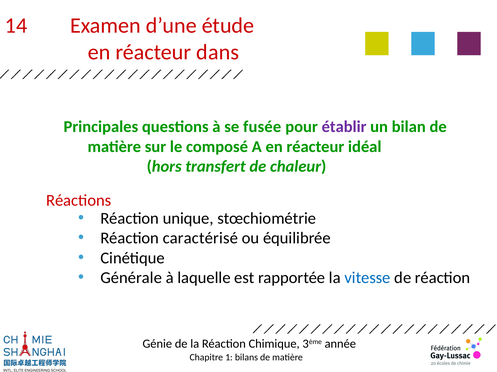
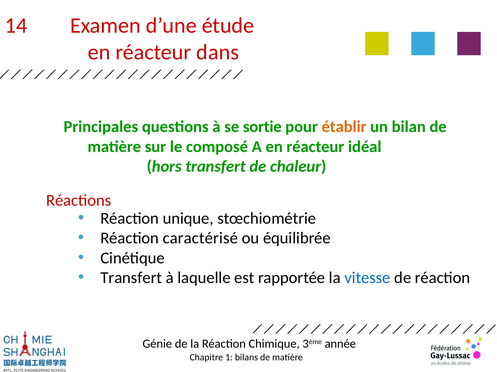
fusée: fusée -> sortie (262, 127)
établir colour: purple -> orange (344, 127)
Générale: Générale -> Transfert (131, 278)
